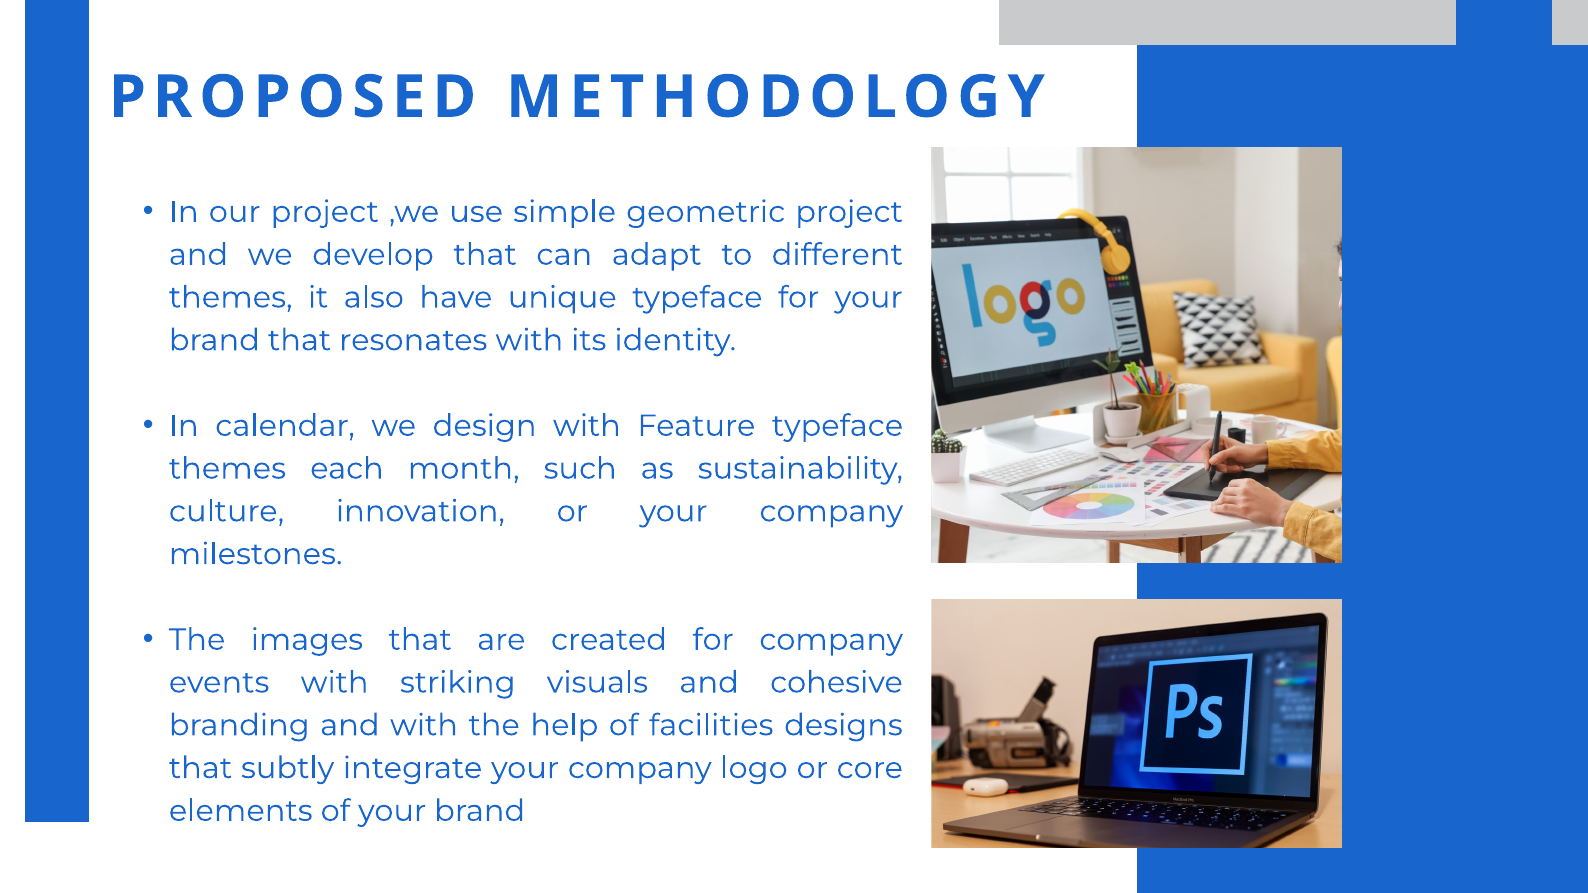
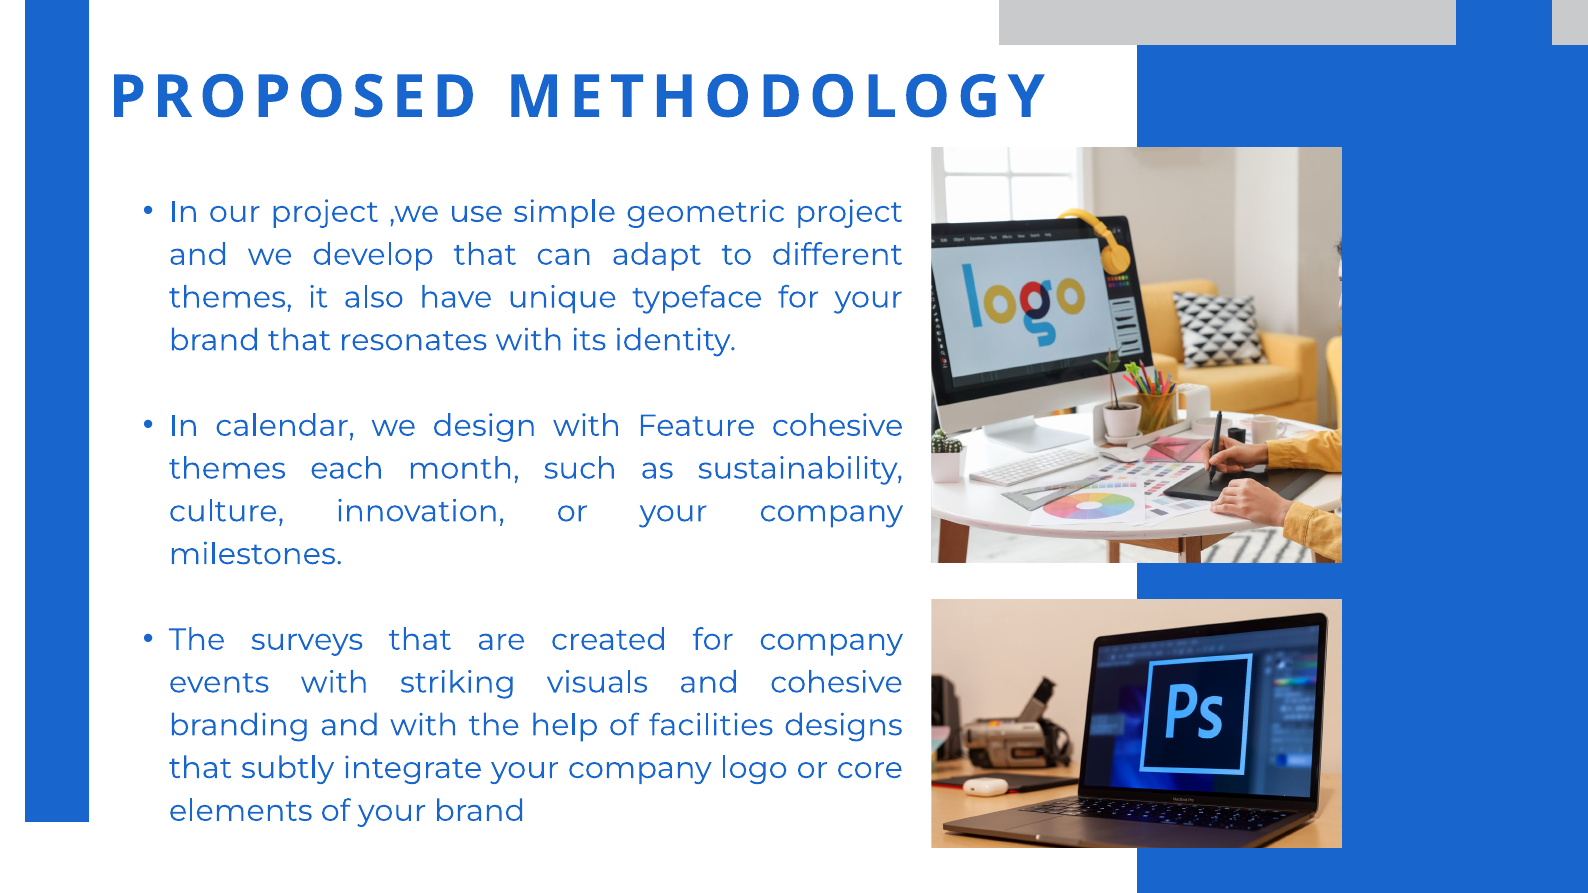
Feature typeface: typeface -> cohesive (838, 426)
images: images -> surveys (307, 640)
